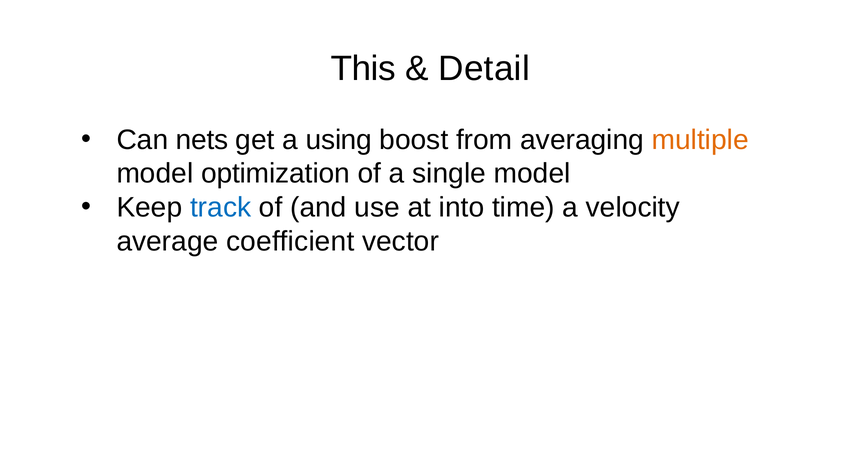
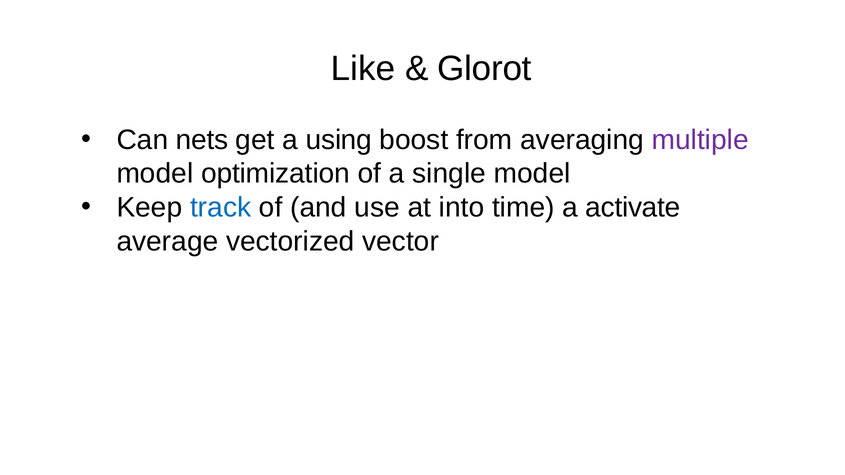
This: This -> Like (363, 69)
Detail: Detail -> Glorot (484, 69)
multiple colour: orange -> purple (700, 140)
velocity: velocity -> activate (633, 208)
coefficient: coefficient -> vectorized (290, 241)
